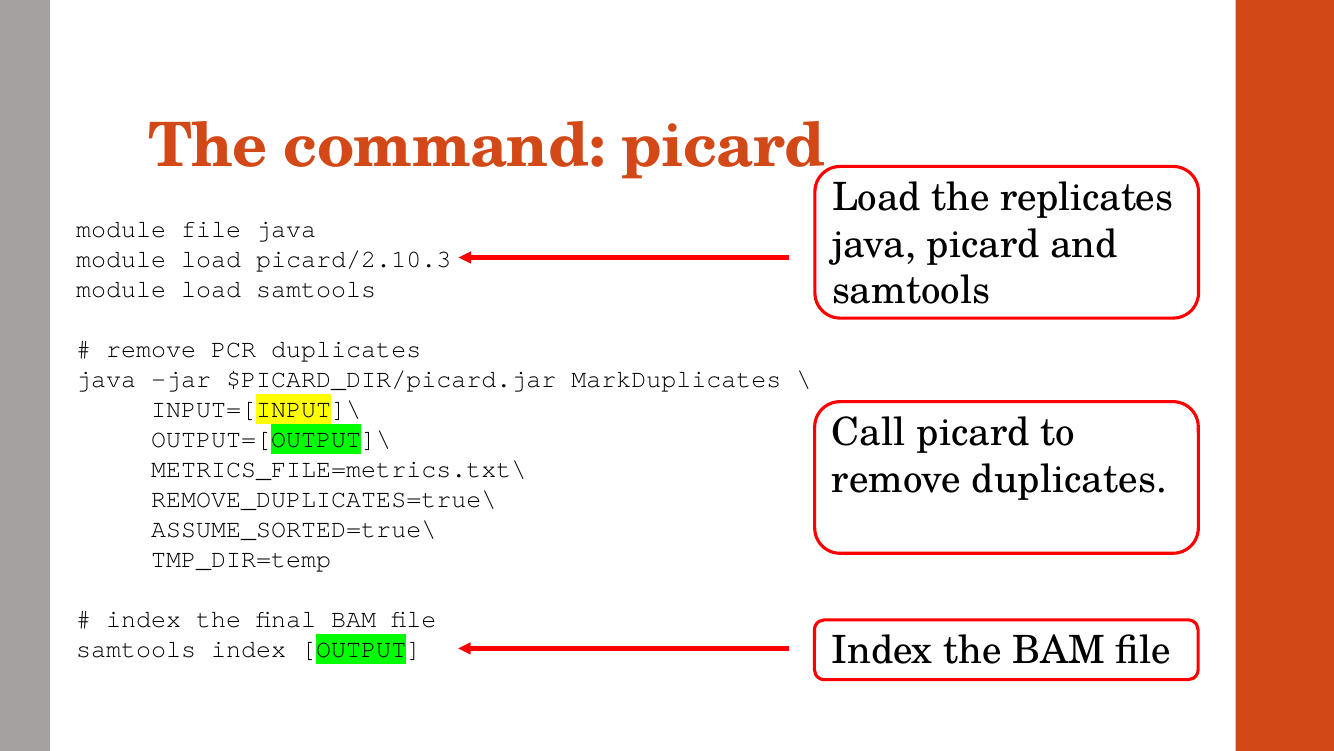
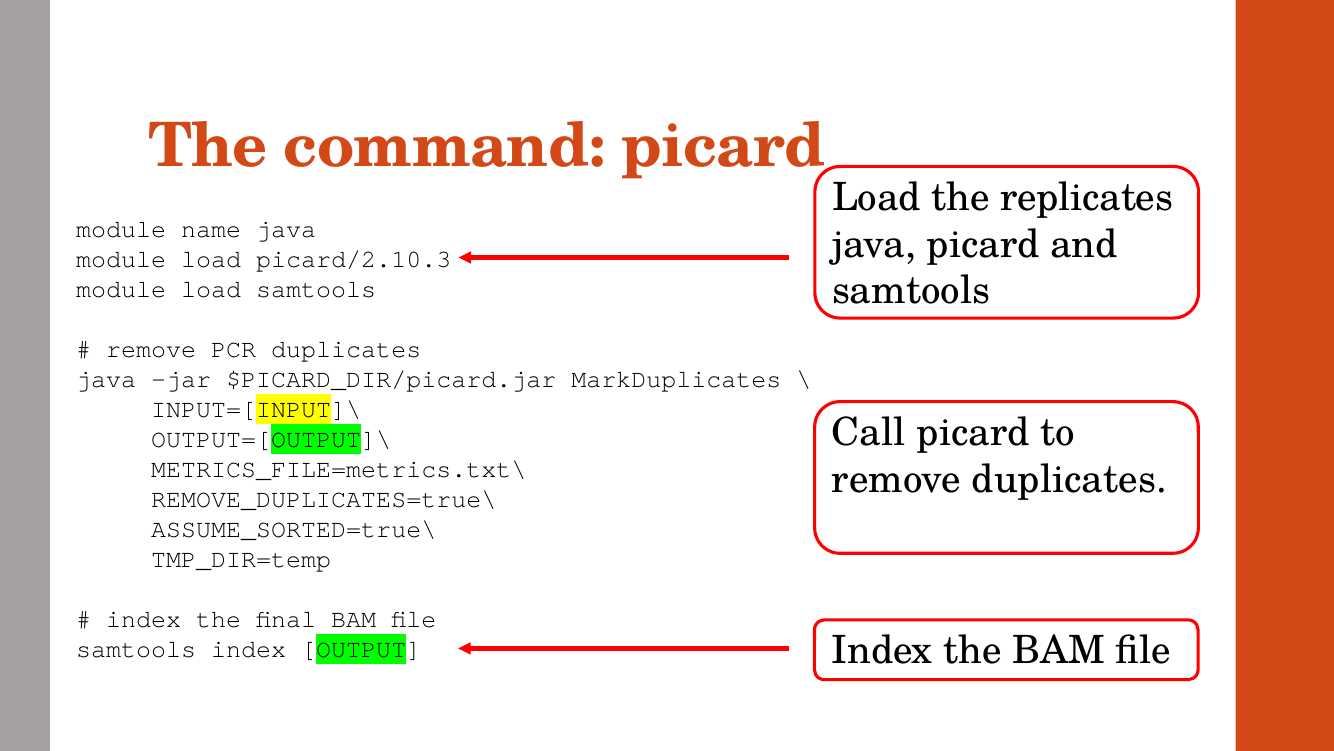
module file: file -> name (211, 229)
